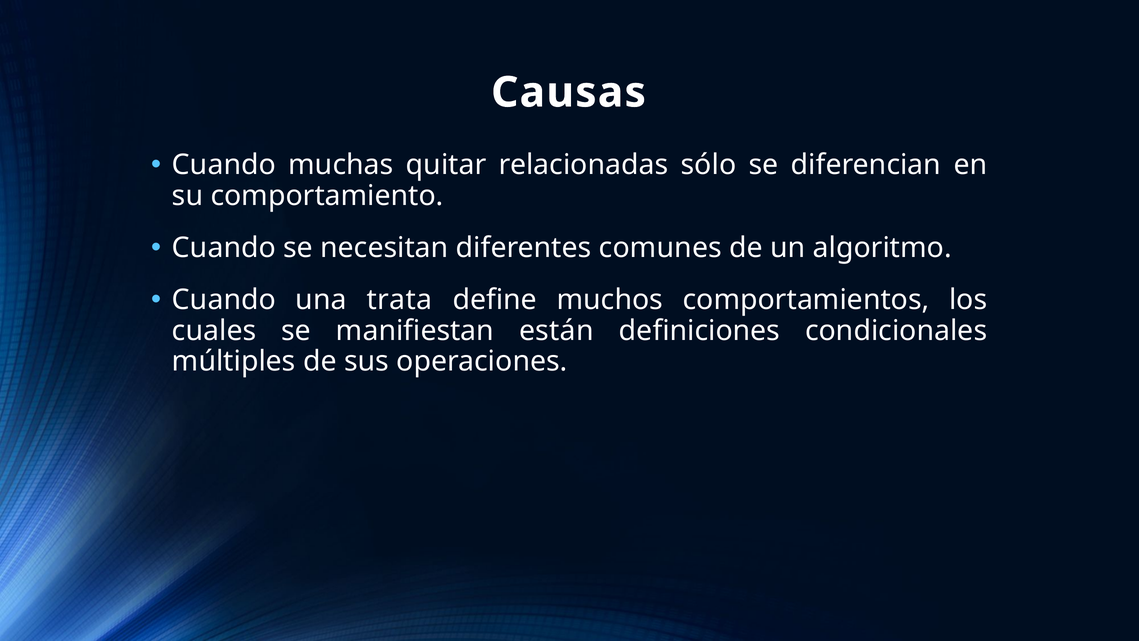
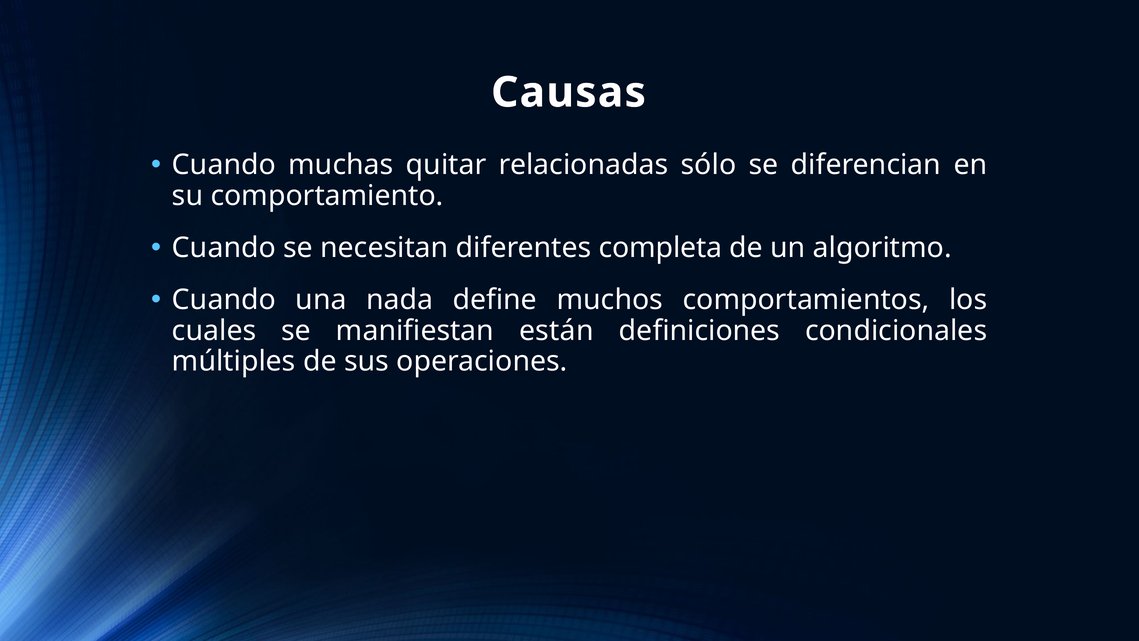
comunes: comunes -> completa (661, 248)
trata: trata -> nada (400, 300)
